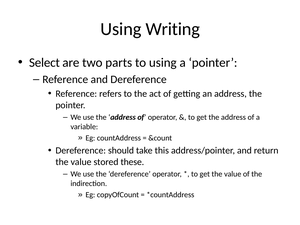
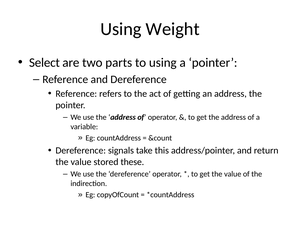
Writing: Writing -> Weight (173, 29)
should: should -> signals (121, 151)
